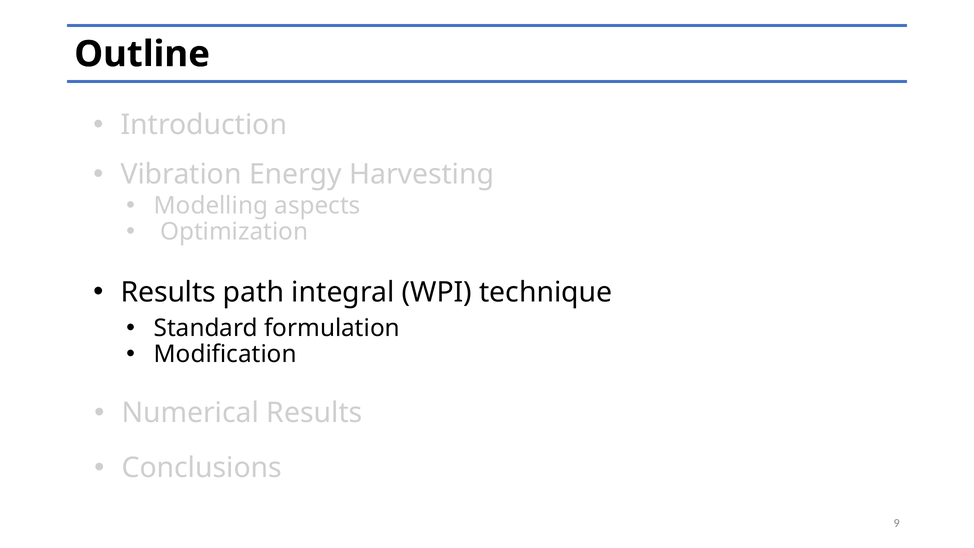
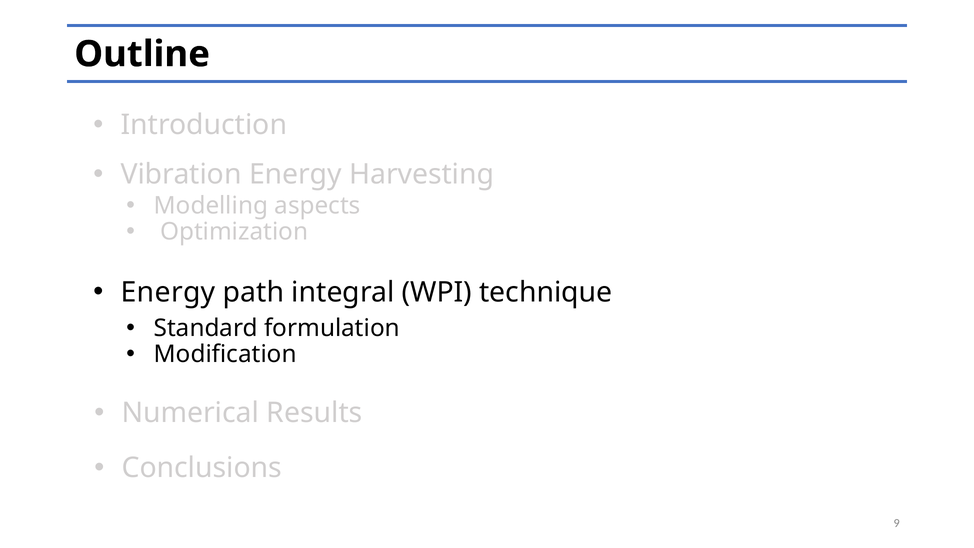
Results: Results -> Energy (168, 292)
